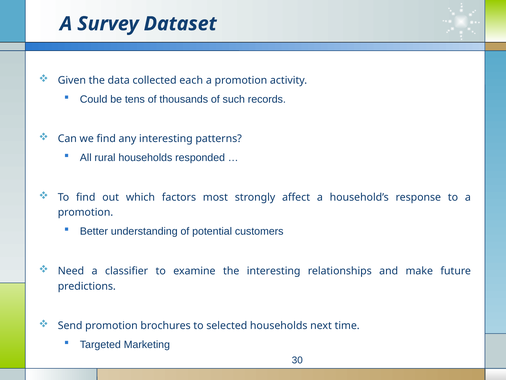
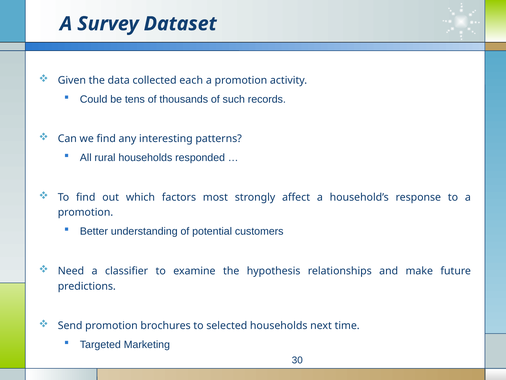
the interesting: interesting -> hypothesis (274, 271)
